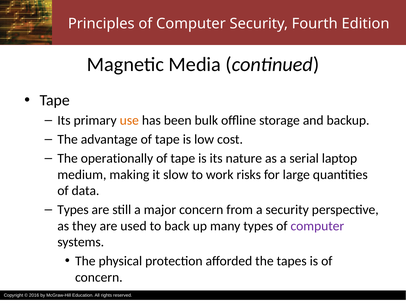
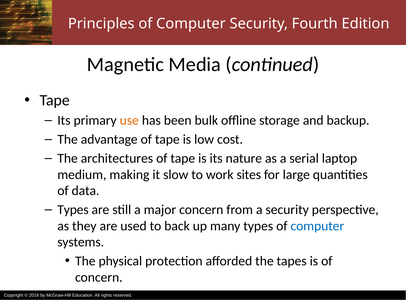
operationally: operationally -> architectures (117, 159)
risks: risks -> sites (249, 175)
computer colour: purple -> blue (317, 226)
